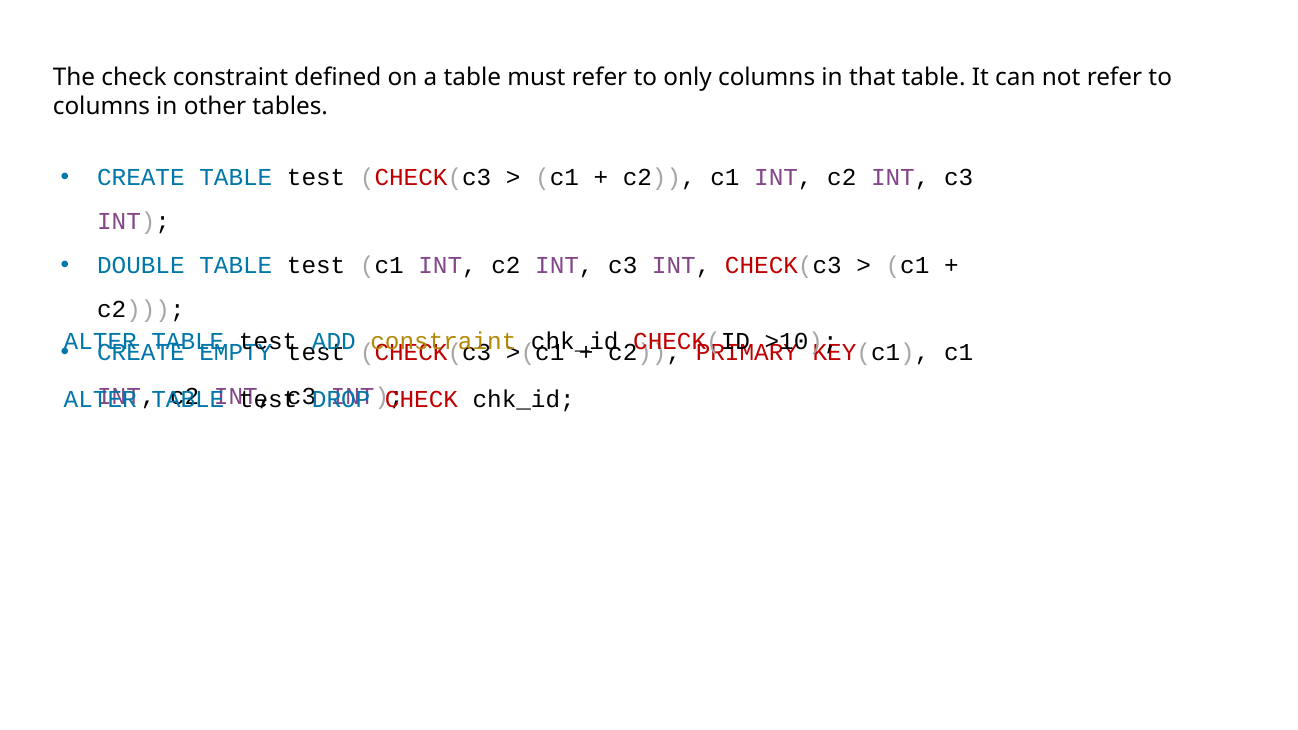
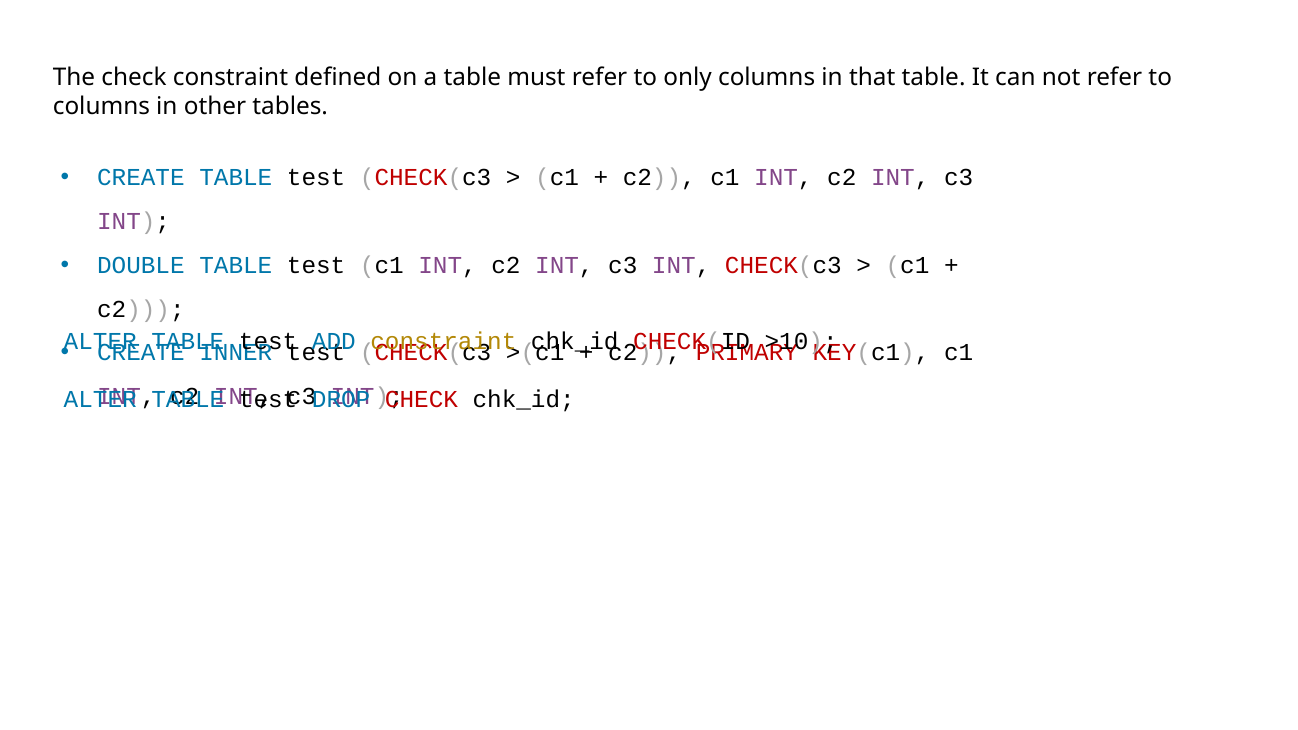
EMPTY: EMPTY -> INNER (236, 353)
